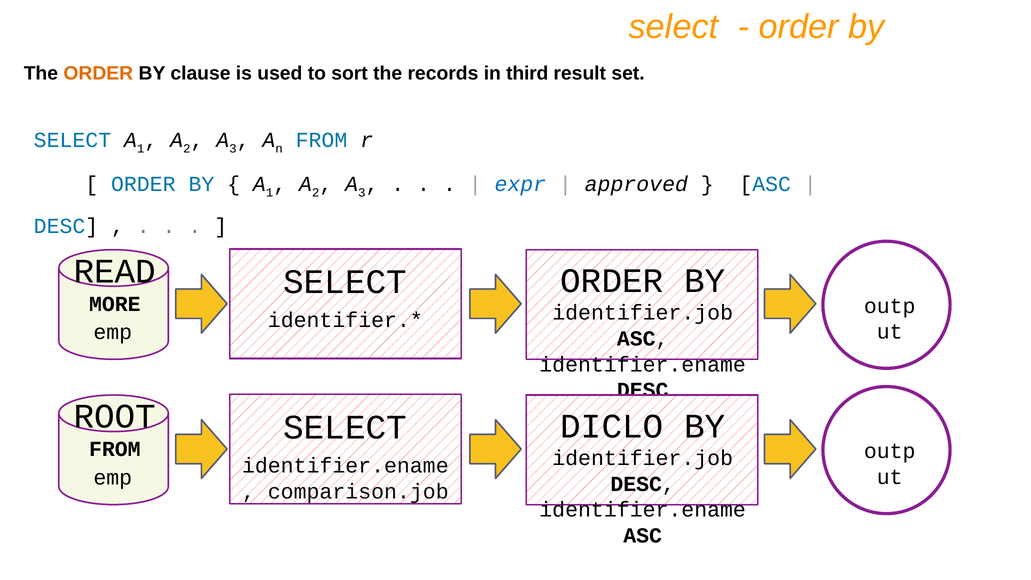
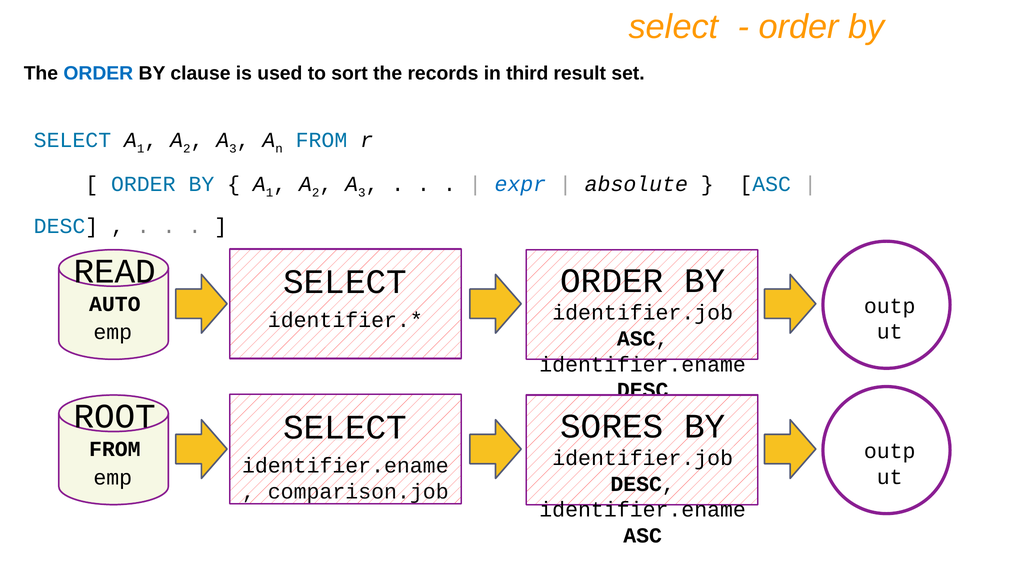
ORDER colour: orange -> blue (98, 74)
approved: approved -> absolute (636, 184)
MORE: MORE -> AUTO (115, 304)
DICLO: DICLO -> SORES (612, 426)
